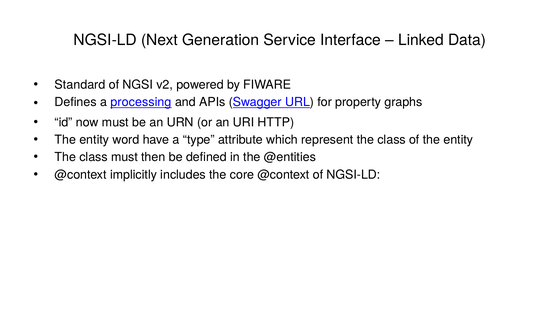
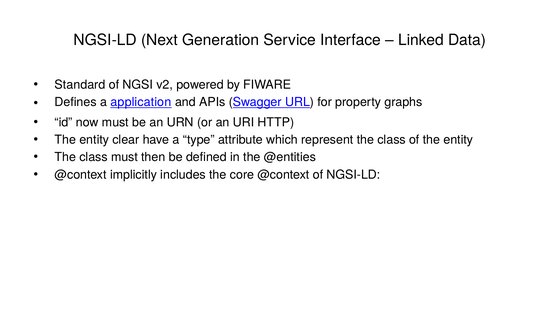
processing: processing -> application (141, 102)
word: word -> clear (126, 140)
